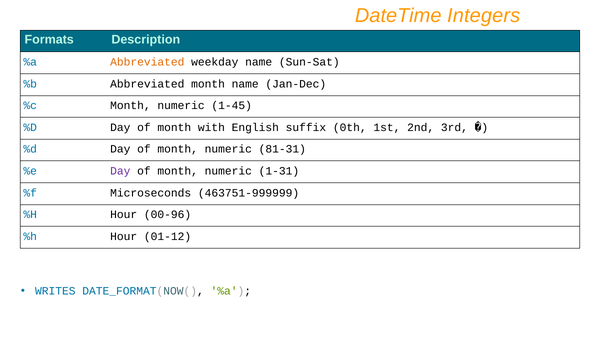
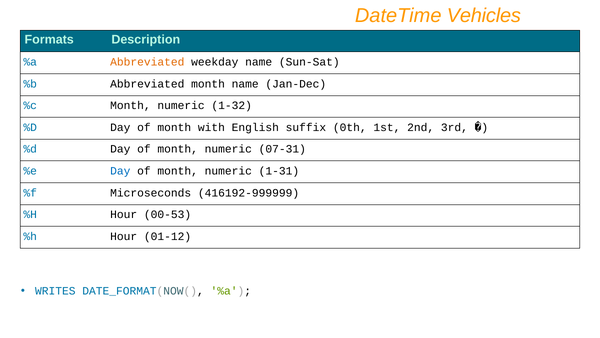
Integers: Integers -> Vehicles (484, 16)
1-45: 1-45 -> 1-32 (232, 106)
81-31: 81-31 -> 07-31 (282, 149)
Day colour: purple -> blue (120, 171)
463751-999999: 463751-999999 -> 416192-999999 (249, 193)
00-96: 00-96 -> 00-53 (168, 214)
